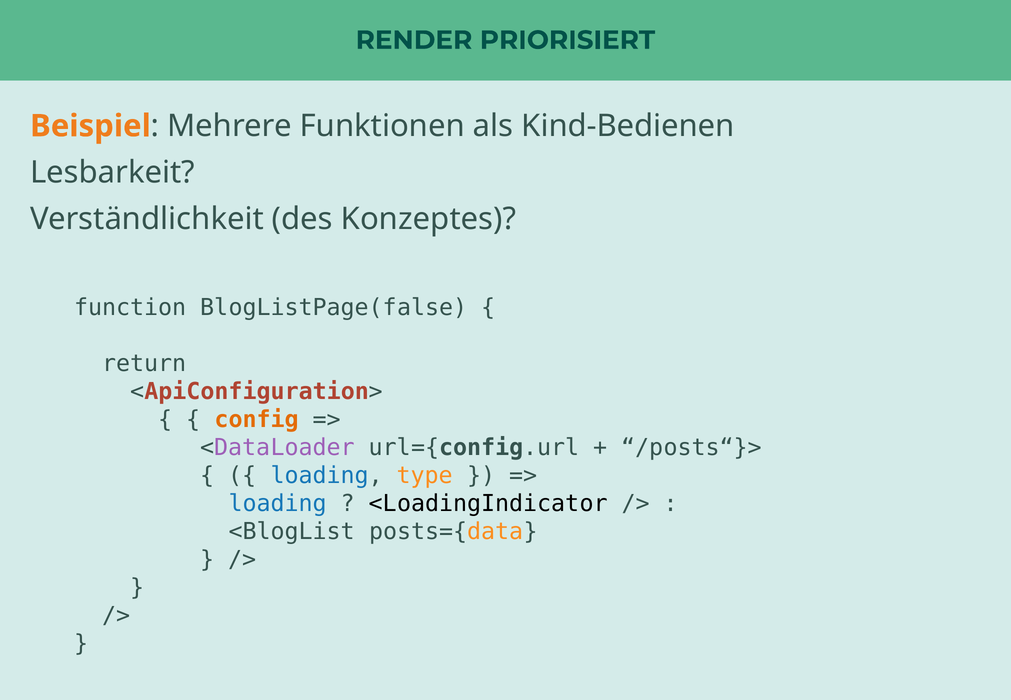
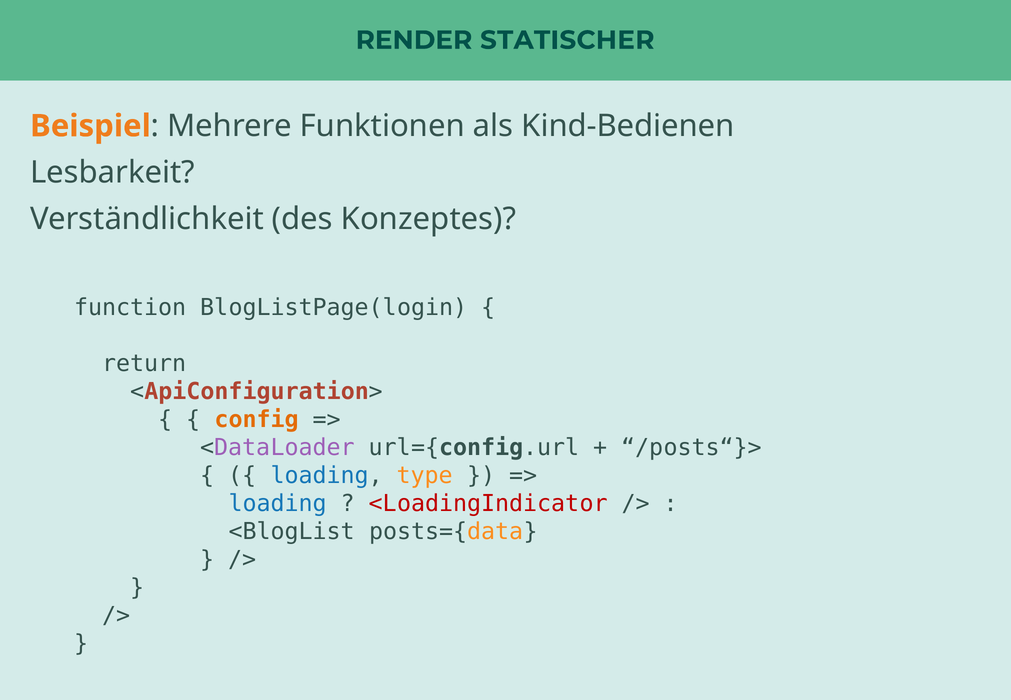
PRIORISIERT: PRIORISIERT -> STATISCHER (567, 40)
BlogListPage(false: BlogListPage(false -> BlogListPage(login (334, 308)
<LoadingIndicator colour: black -> red (488, 504)
